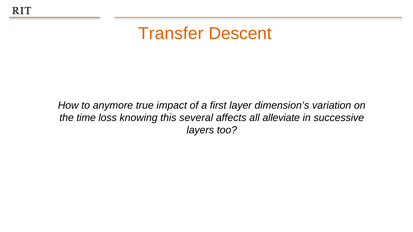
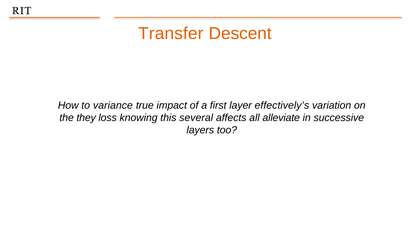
anymore: anymore -> variance (113, 106)
dimension’s: dimension’s -> effectively’s (282, 106)
time: time -> they (86, 118)
